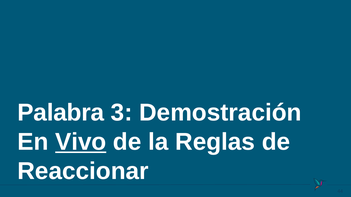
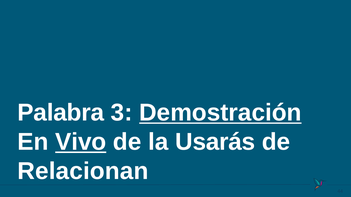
Demostración underline: none -> present (220, 113)
Reglas: Reglas -> Usarás (215, 142)
Reaccionar: Reaccionar -> Relacionan (83, 171)
